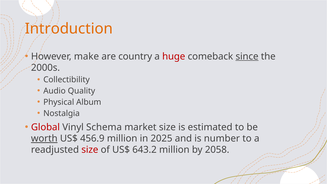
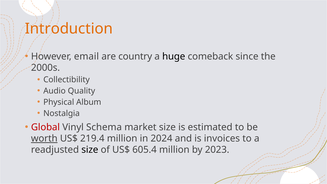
make: make -> email (86, 56)
huge colour: red -> black (174, 56)
since underline: present -> none (247, 56)
456.9: 456.9 -> 219.4 (92, 138)
2025: 2025 -> 2024 (161, 138)
number: number -> invoices (222, 138)
size colour: red -> black (90, 150)
643.2: 643.2 -> 605.4 (145, 150)
2058: 2058 -> 2023 (217, 150)
